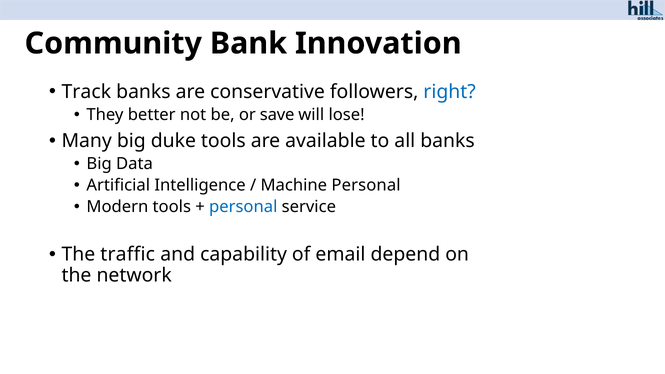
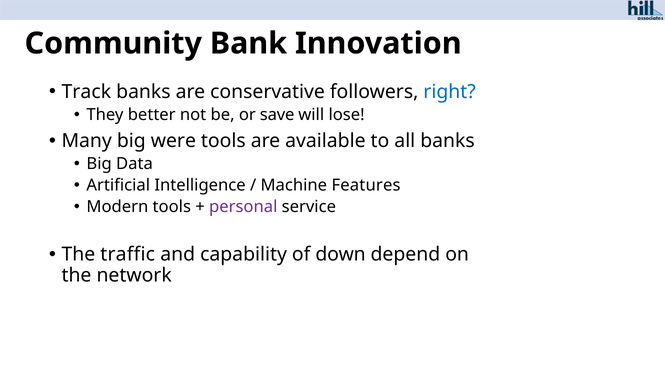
duke: duke -> were (173, 141)
Machine Personal: Personal -> Features (366, 185)
personal colour: blue -> purple (243, 207)
email: email -> down (341, 255)
